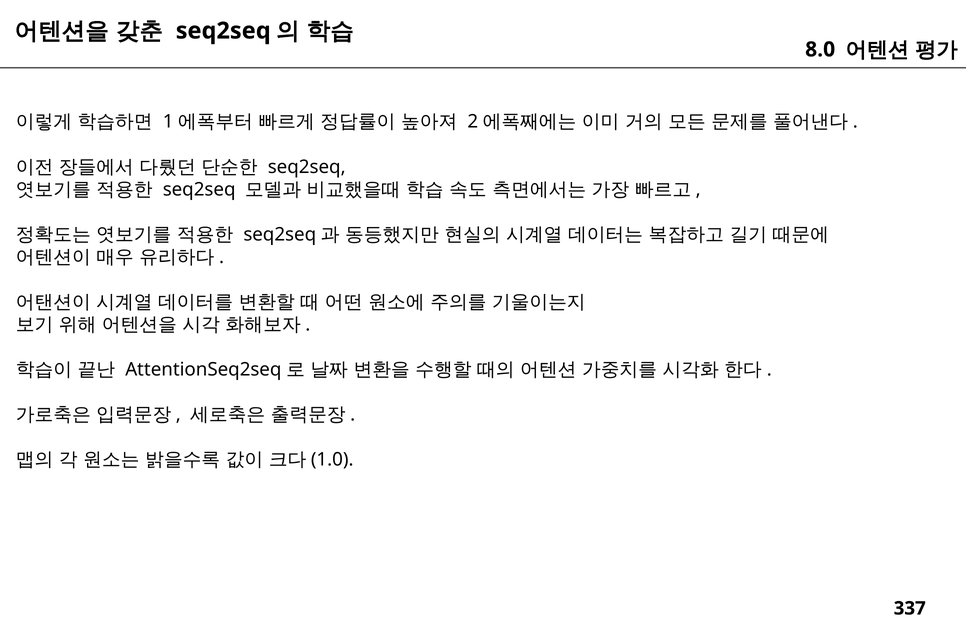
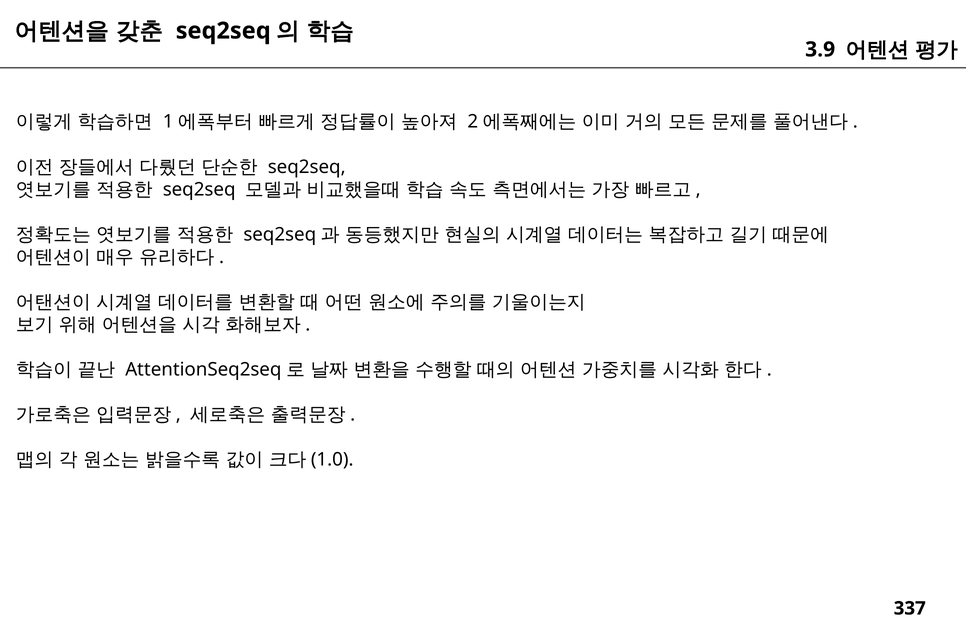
8.0: 8.0 -> 3.9 (820, 50)
